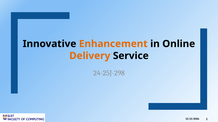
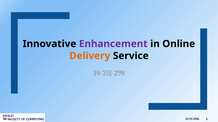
Enhancement colour: orange -> purple (113, 44)
